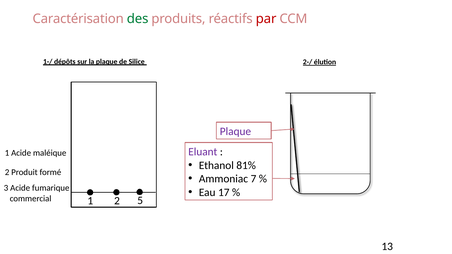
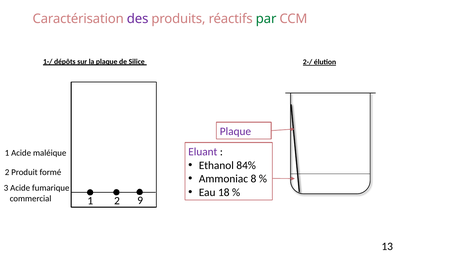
des colour: green -> purple (138, 19)
par colour: red -> green (266, 19)
81%: 81% -> 84% (246, 166)
7: 7 -> 8 (253, 179)
17: 17 -> 18 (224, 193)
5: 5 -> 9 (140, 201)
